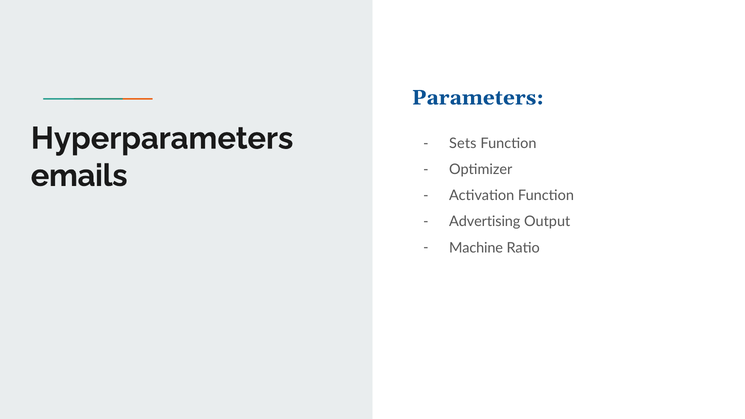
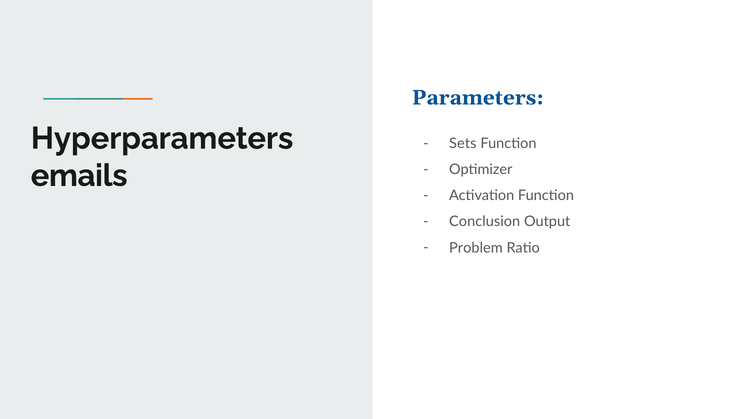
Advertising: Advertising -> Conclusion (485, 222)
Machine: Machine -> Problem (476, 248)
